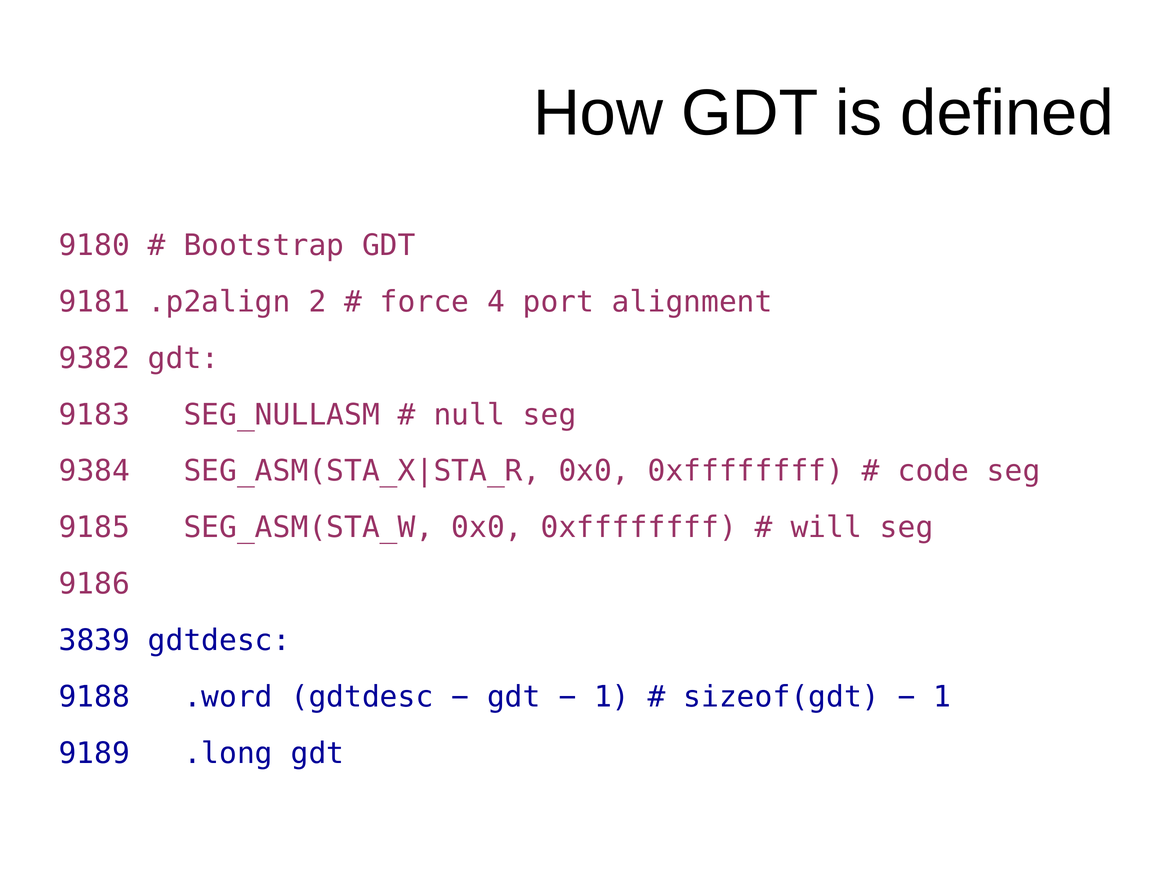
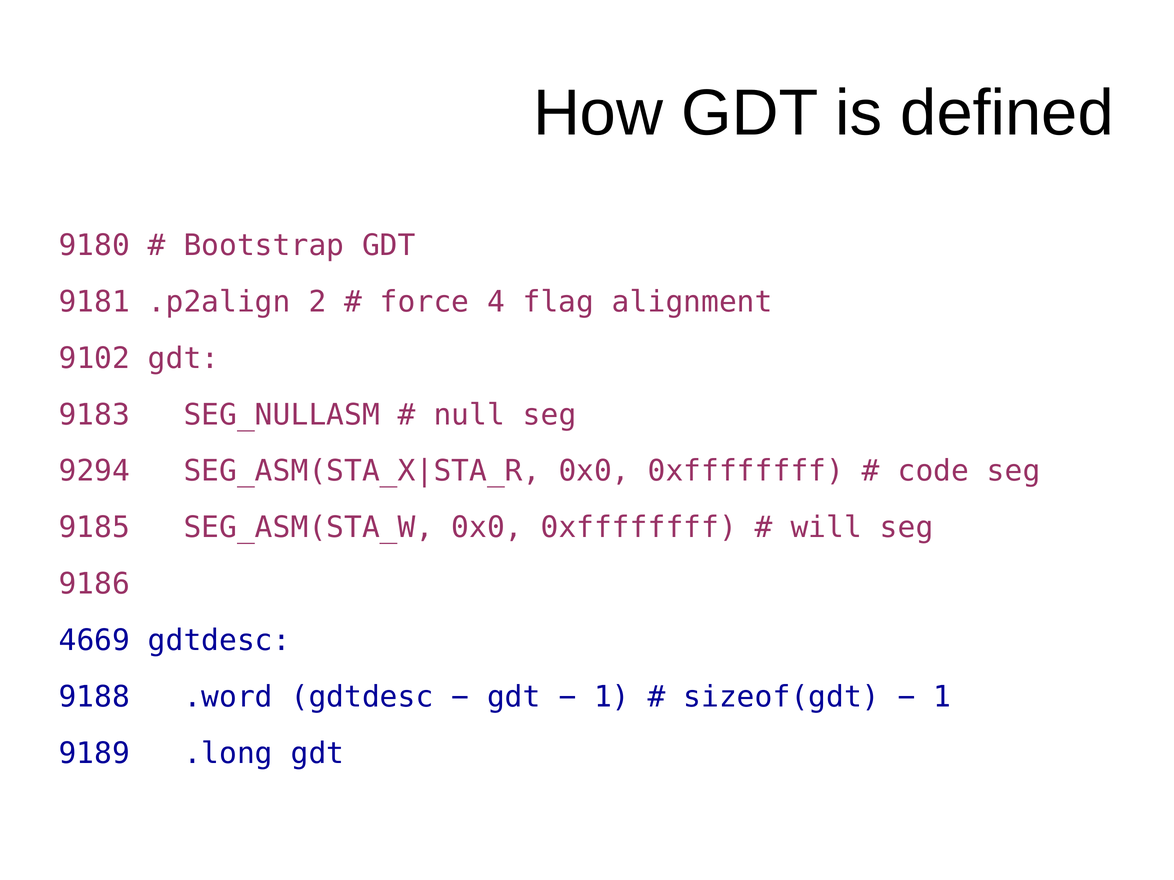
port: port -> flag (558, 302)
9382: 9382 -> 9102 (94, 358)
9384: 9384 -> 9294 (94, 471)
3839: 3839 -> 4669 (94, 641)
